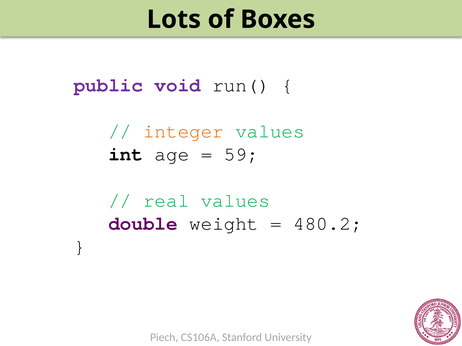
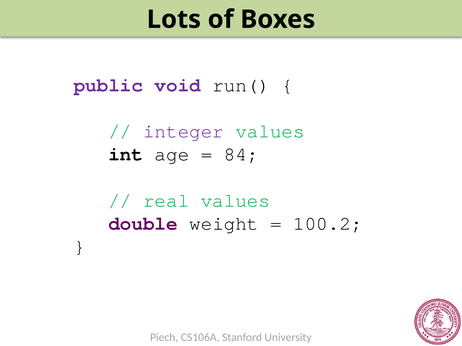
integer colour: orange -> purple (183, 131)
59: 59 -> 84 (241, 155)
480.2: 480.2 -> 100.2 (328, 224)
